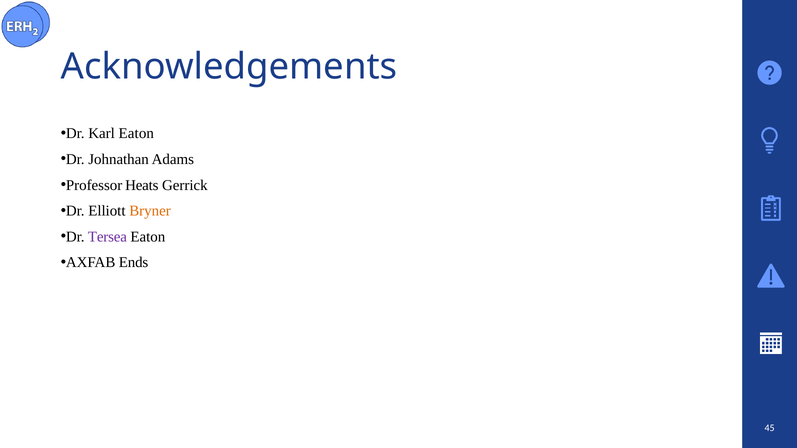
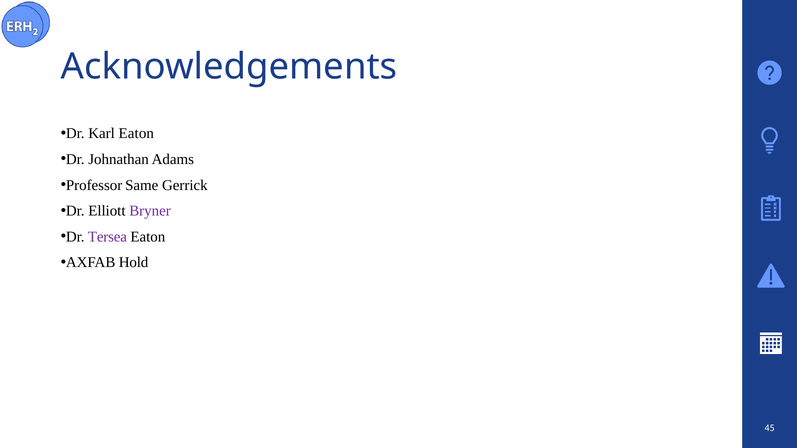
Heats: Heats -> Same (142, 185)
Bryner colour: orange -> purple (150, 211)
Ends: Ends -> Hold (134, 263)
